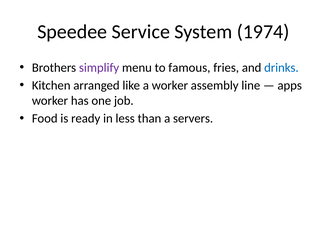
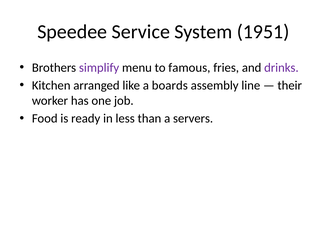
1974: 1974 -> 1951 (263, 32)
drinks colour: blue -> purple (281, 67)
a worker: worker -> boards (170, 85)
apps: apps -> their (290, 85)
